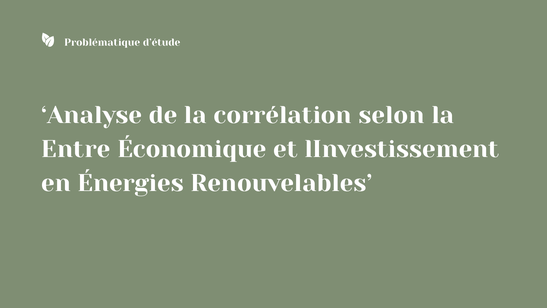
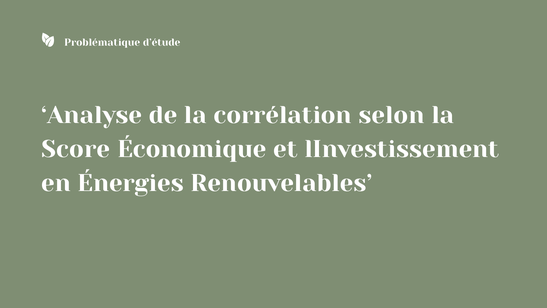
Entre: Entre -> Score (76, 149)
